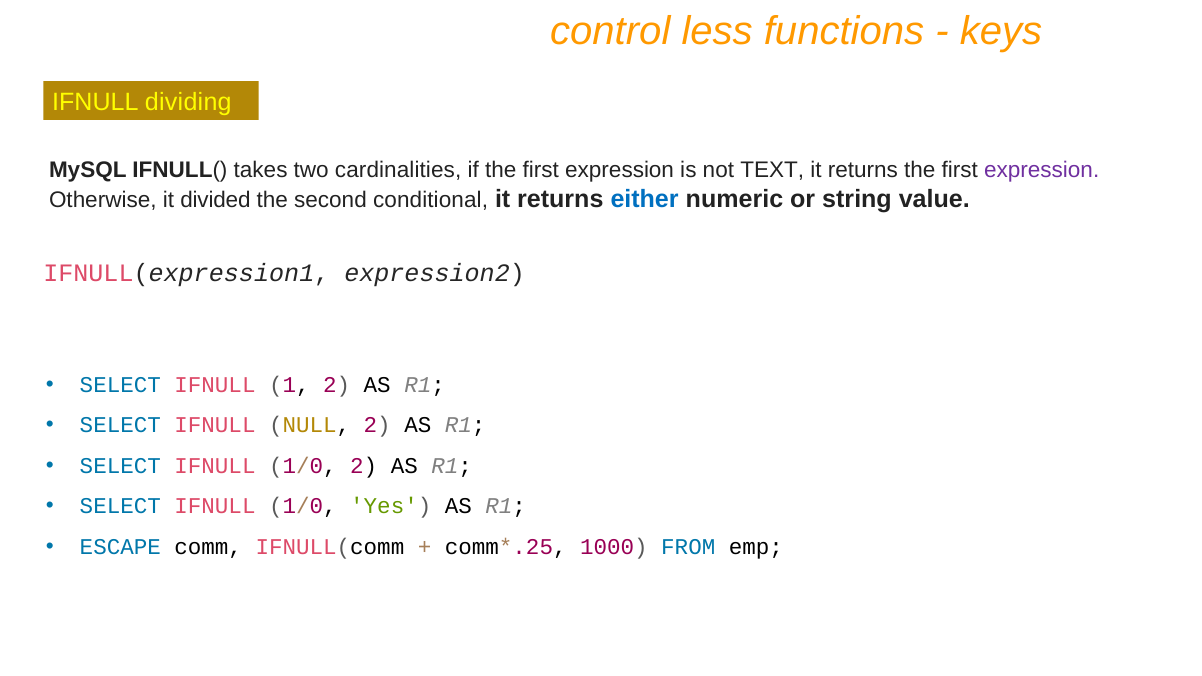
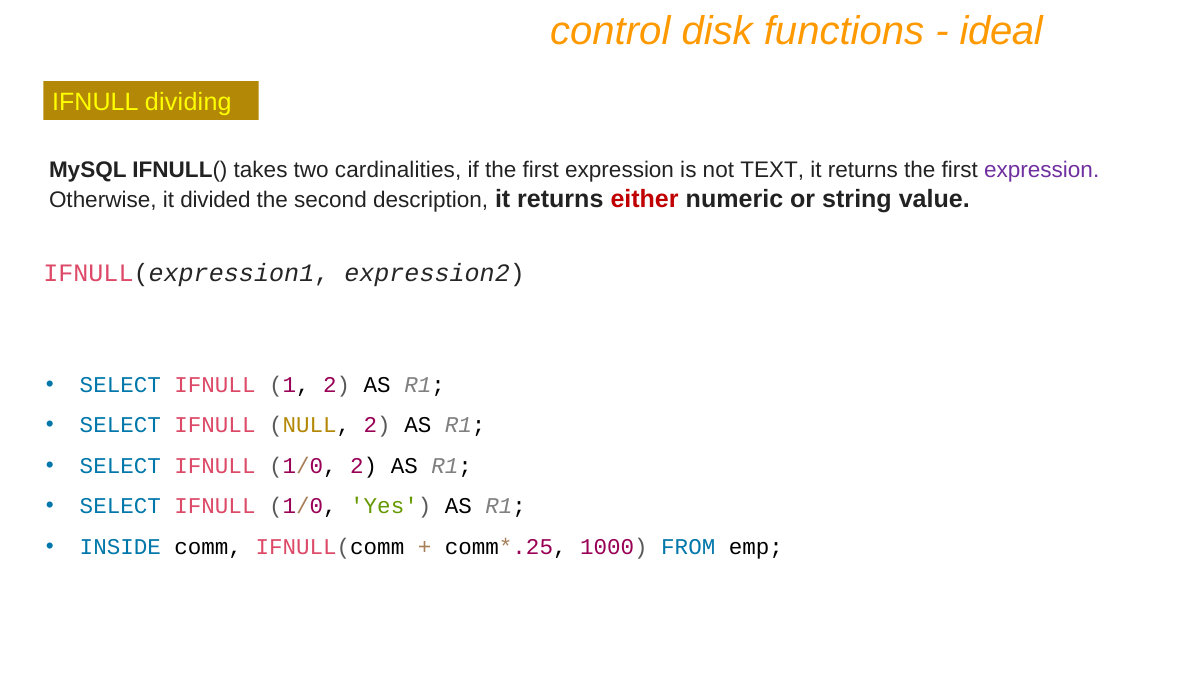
less: less -> disk (717, 31)
keys: keys -> ideal (1001, 31)
conditional: conditional -> description (431, 200)
either colour: blue -> red (645, 199)
ESCAPE: ESCAPE -> INSIDE (120, 547)
